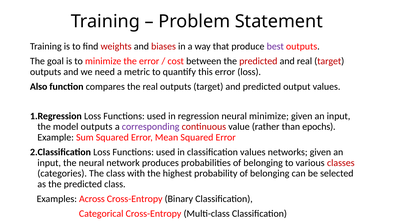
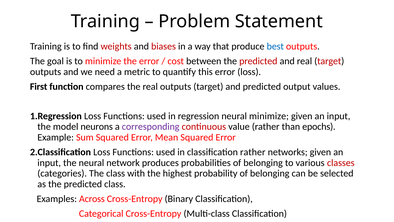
best colour: purple -> blue (275, 46)
Also: Also -> First (39, 86)
model outputs: outputs -> neurons (97, 126)
classification values: values -> rather (253, 152)
